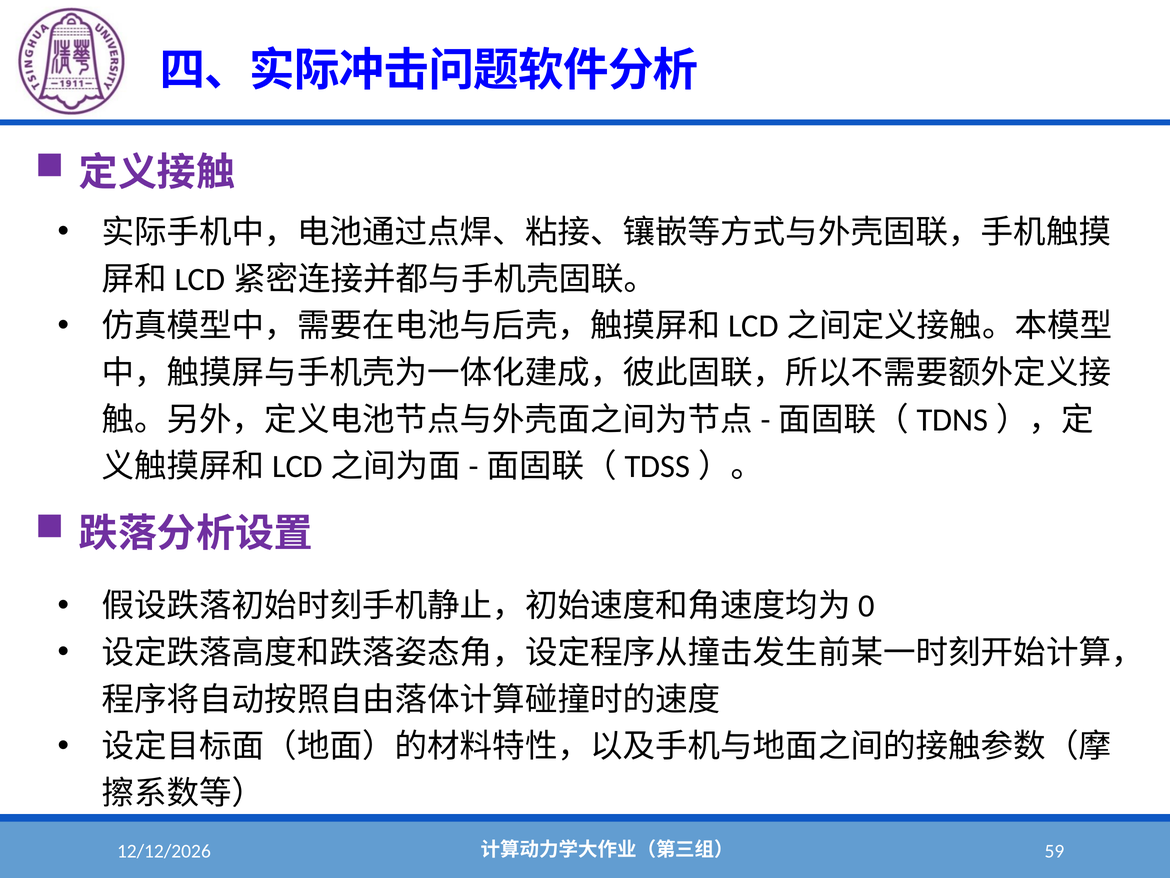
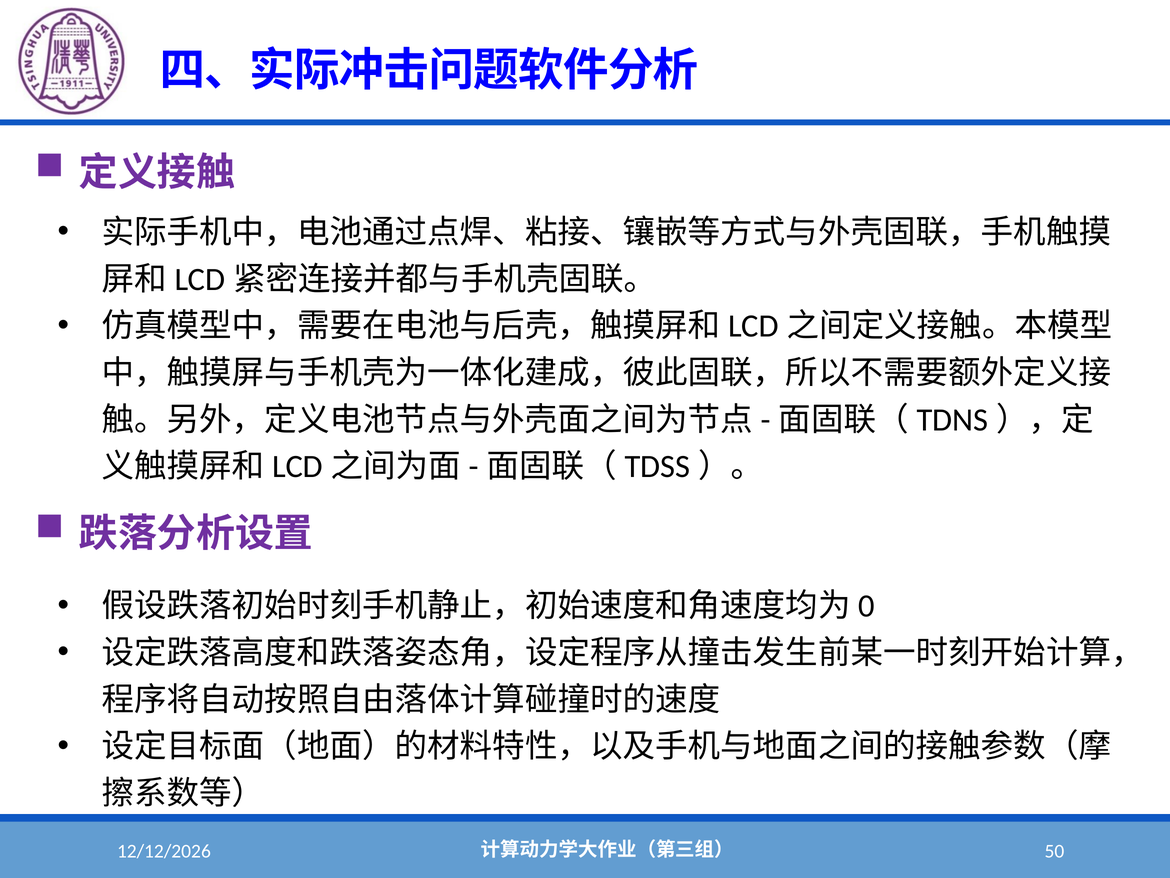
59: 59 -> 50 (1054, 851)
